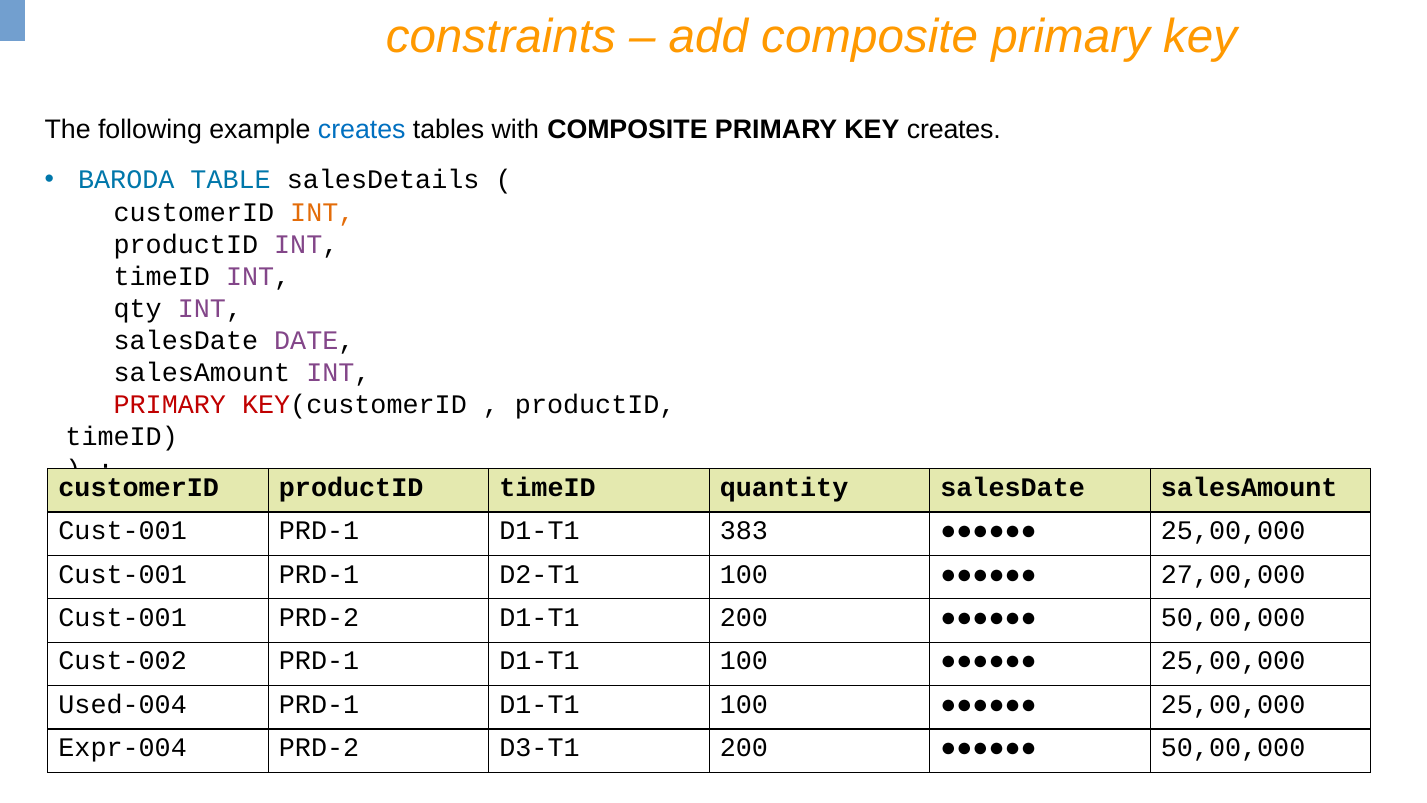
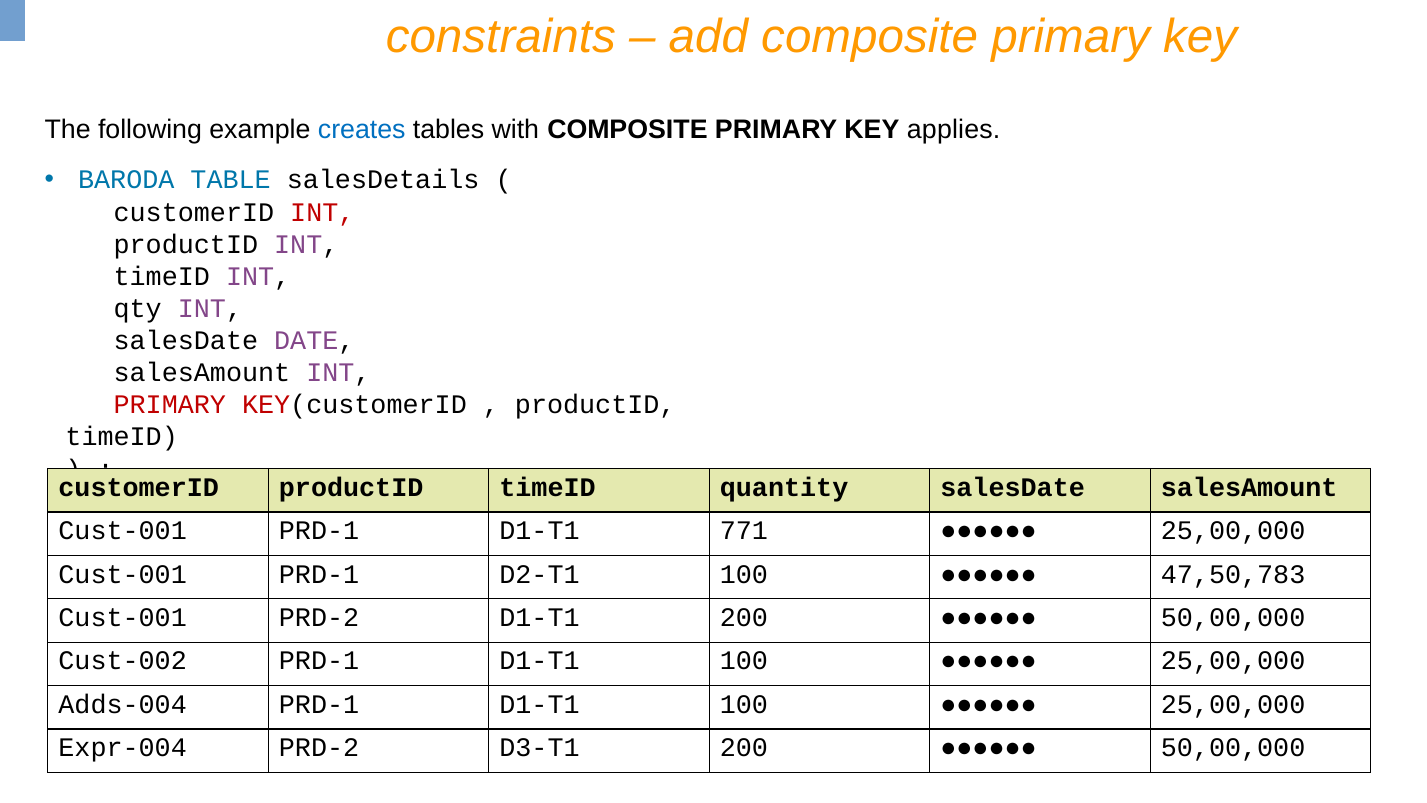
KEY creates: creates -> applies (954, 130)
INT colour: orange -> red (322, 212)
383: 383 -> 771 (744, 531)
27,00,000: 27,00,000 -> 47,50,783 (1233, 574)
Used-004: Used-004 -> Adds-004 (123, 704)
